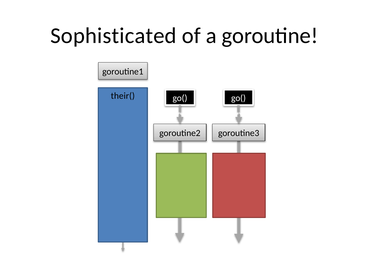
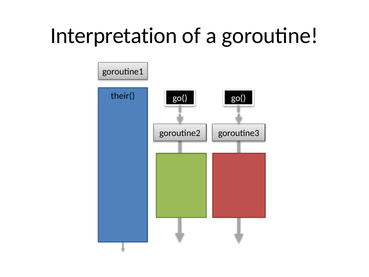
Sophisticated: Sophisticated -> Interpretation (114, 36)
